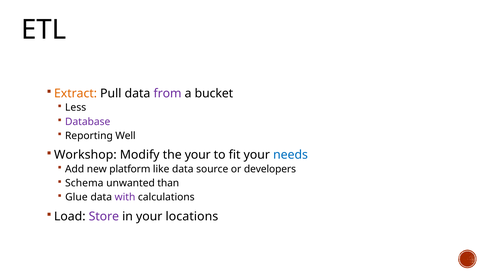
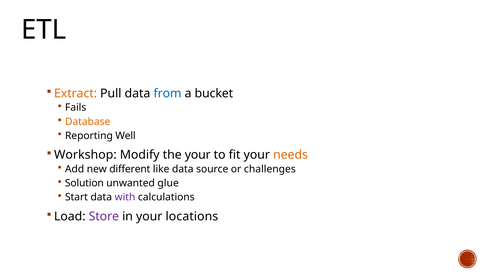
from colour: purple -> blue (168, 94)
Less: Less -> Fails (76, 108)
Database colour: purple -> orange (88, 122)
needs colour: blue -> orange (291, 155)
platform: platform -> different (130, 169)
developers: developers -> challenges (270, 169)
Schema: Schema -> Solution (84, 184)
than: than -> glue (168, 184)
Glue: Glue -> Start (76, 198)
